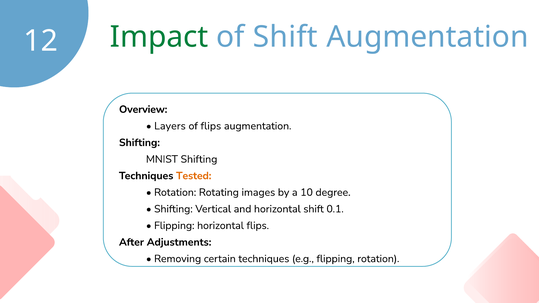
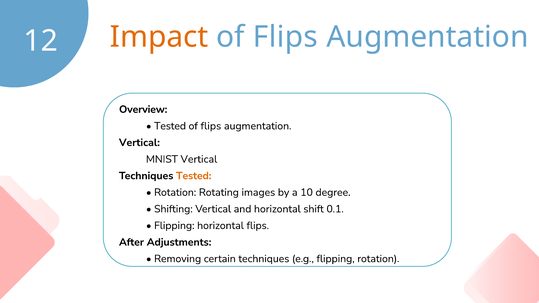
Impact colour: green -> orange (159, 37)
Shift: Shift -> Flips (285, 37)
Layers: Layers -> Tested (170, 126)
Shifting: Shifting -> Vertical (139, 143)
MNIST Shifting: Shifting -> Vertical (199, 159)
